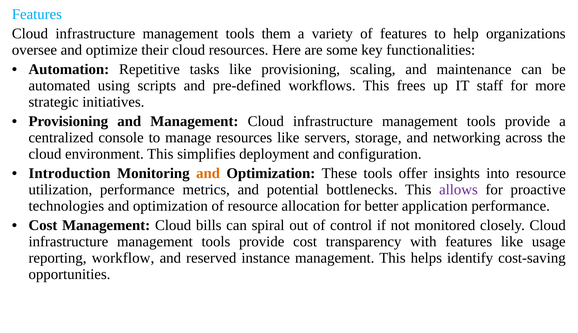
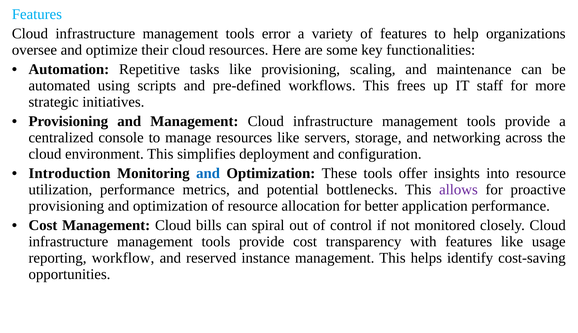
them: them -> error (276, 34)
and colour: orange -> blue (208, 174)
technologies: technologies -> provisioning (66, 206)
